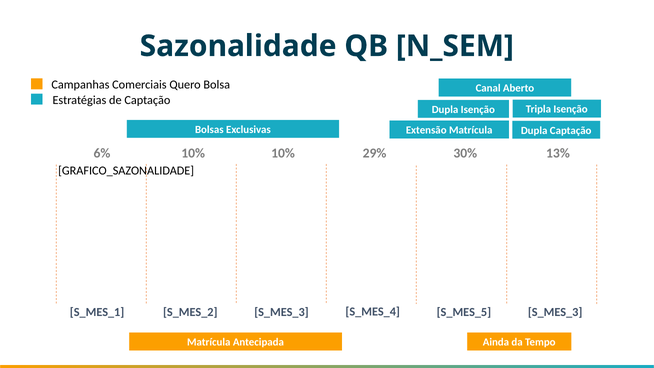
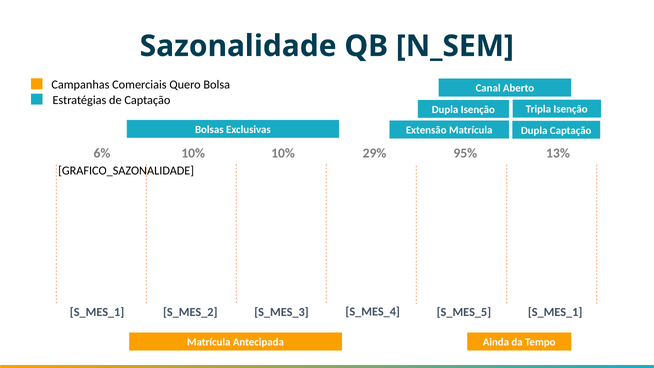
30%: 30% -> 95% (465, 153)
S_MES_5 S_MES_3: S_MES_3 -> S_MES_1 (555, 312)
